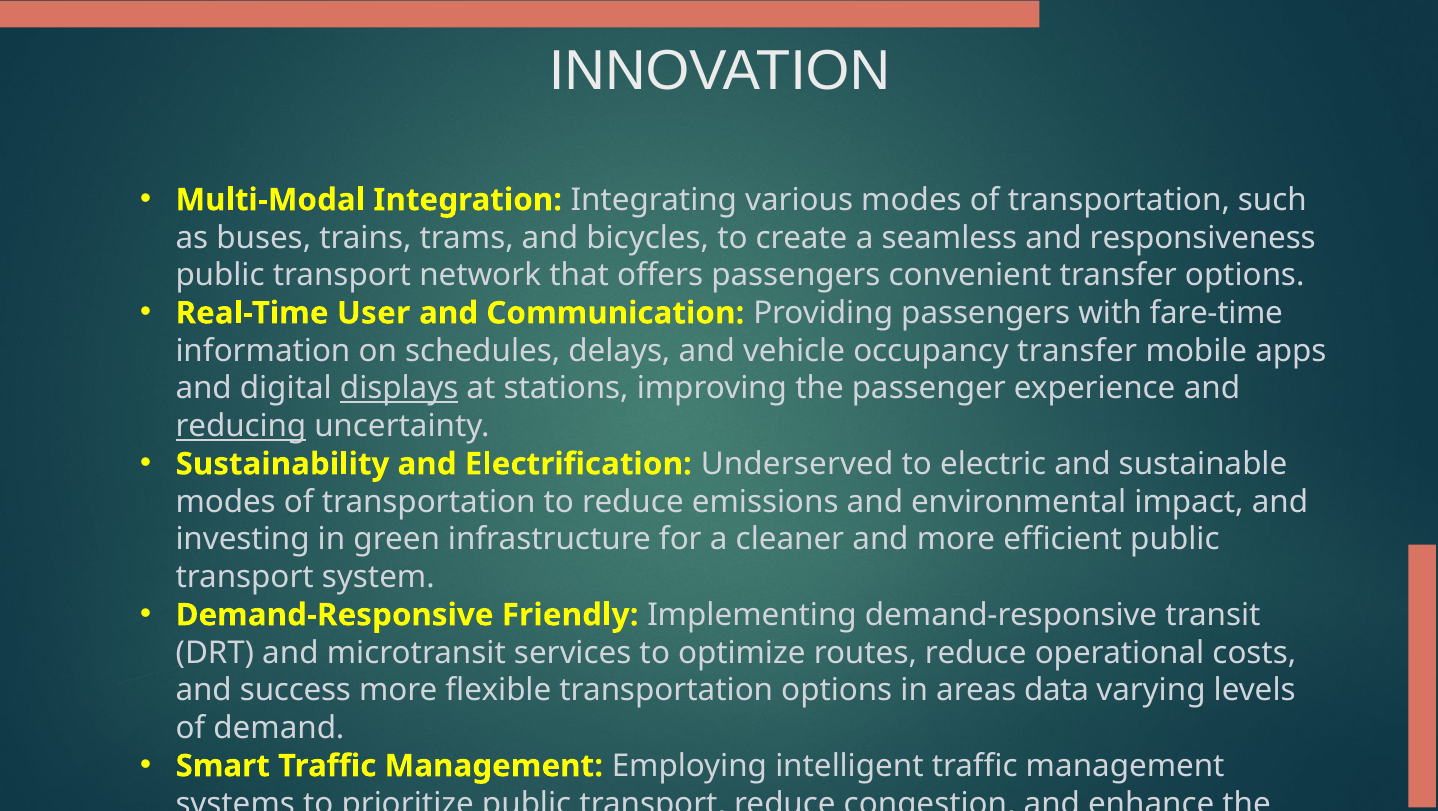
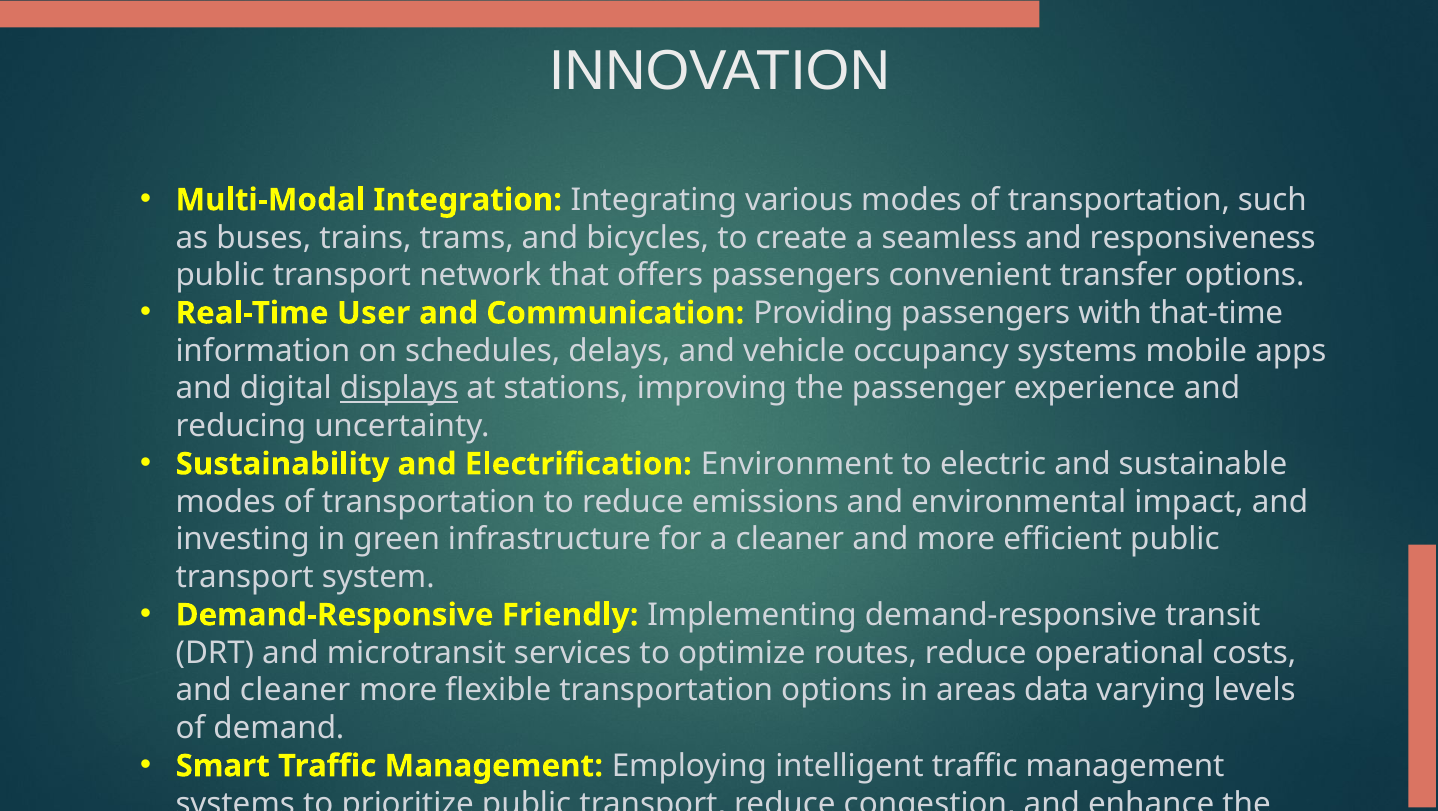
fare-time: fare-time -> that-time (1216, 313)
occupancy transfer: transfer -> systems (1077, 351)
reducing underline: present -> none (241, 426)
Underserved: Underserved -> Environment (797, 464)
and success: success -> cleaner (295, 690)
